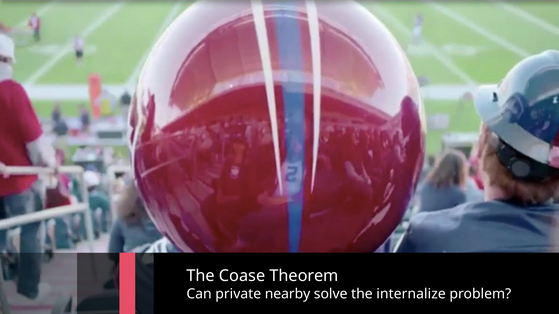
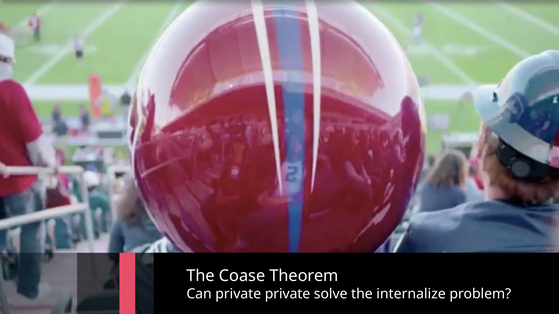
private nearby: nearby -> private (288, 294)
